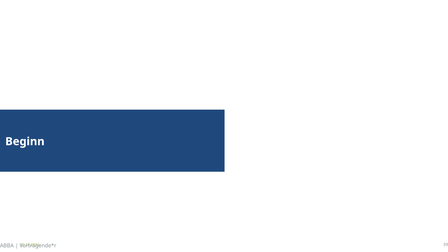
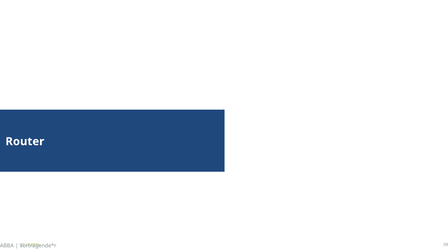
Beginn: Beginn -> Router (25, 141)
